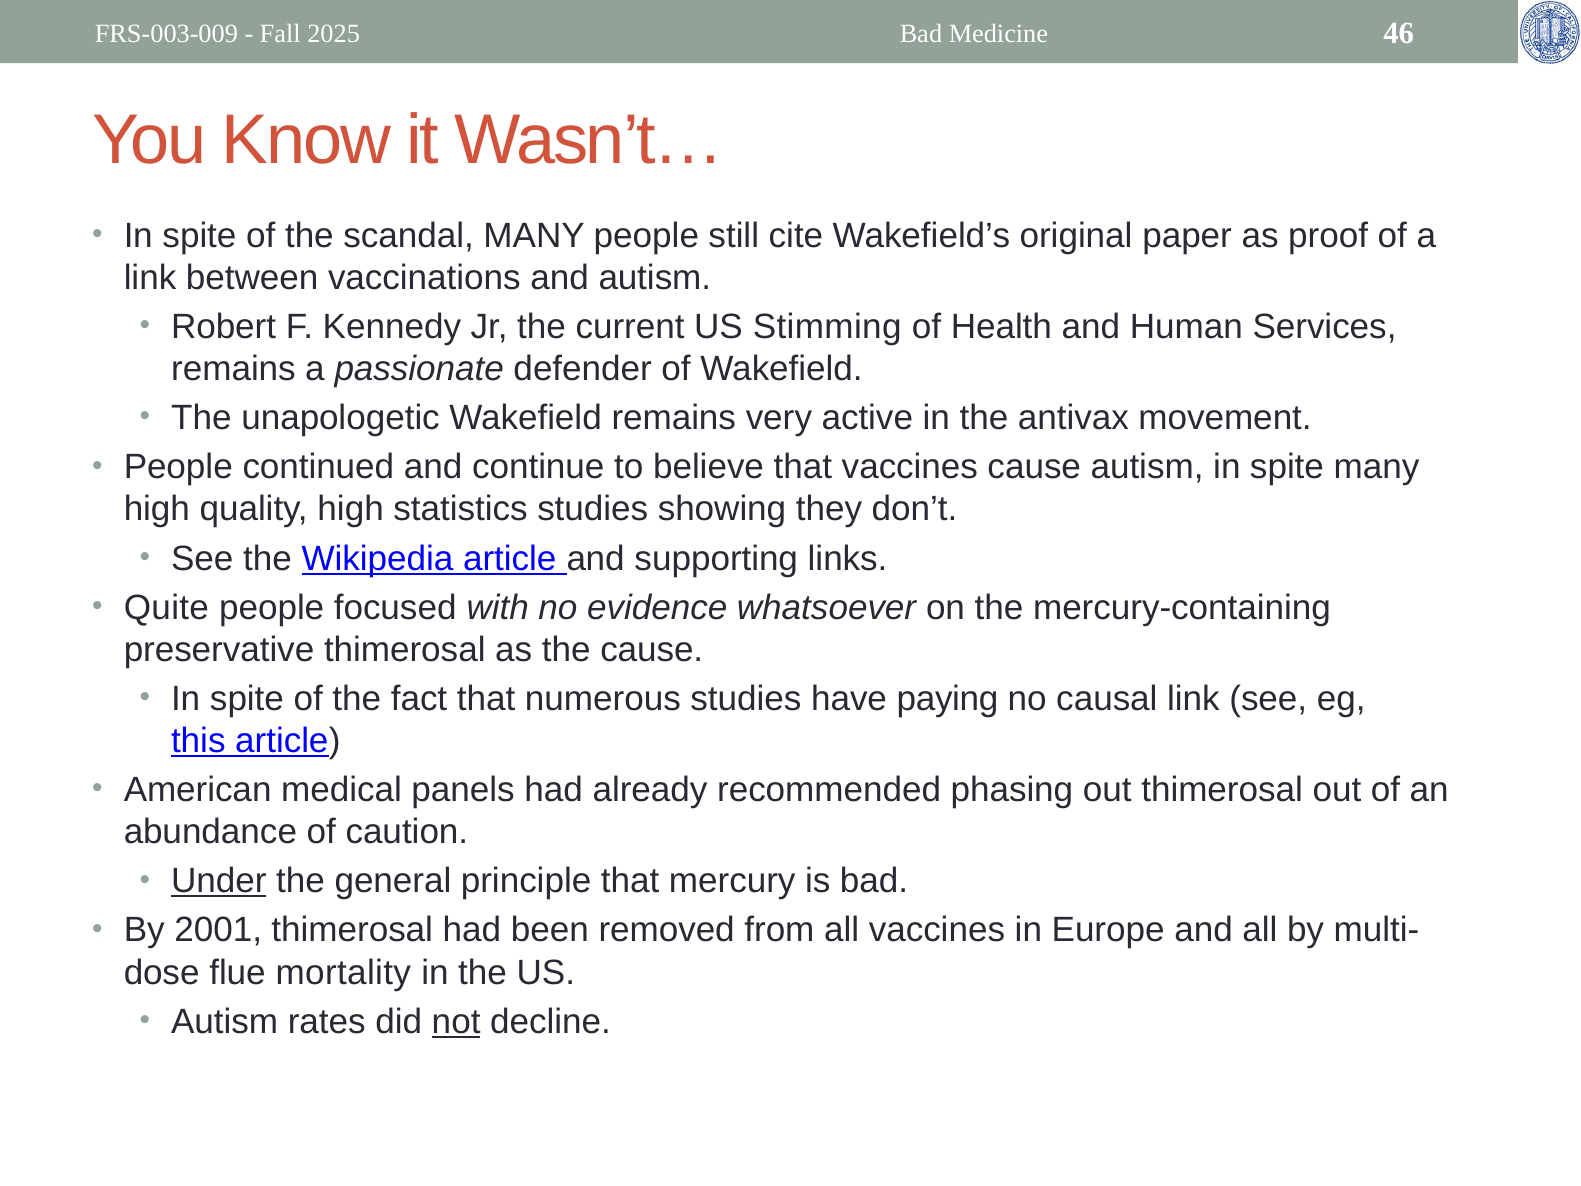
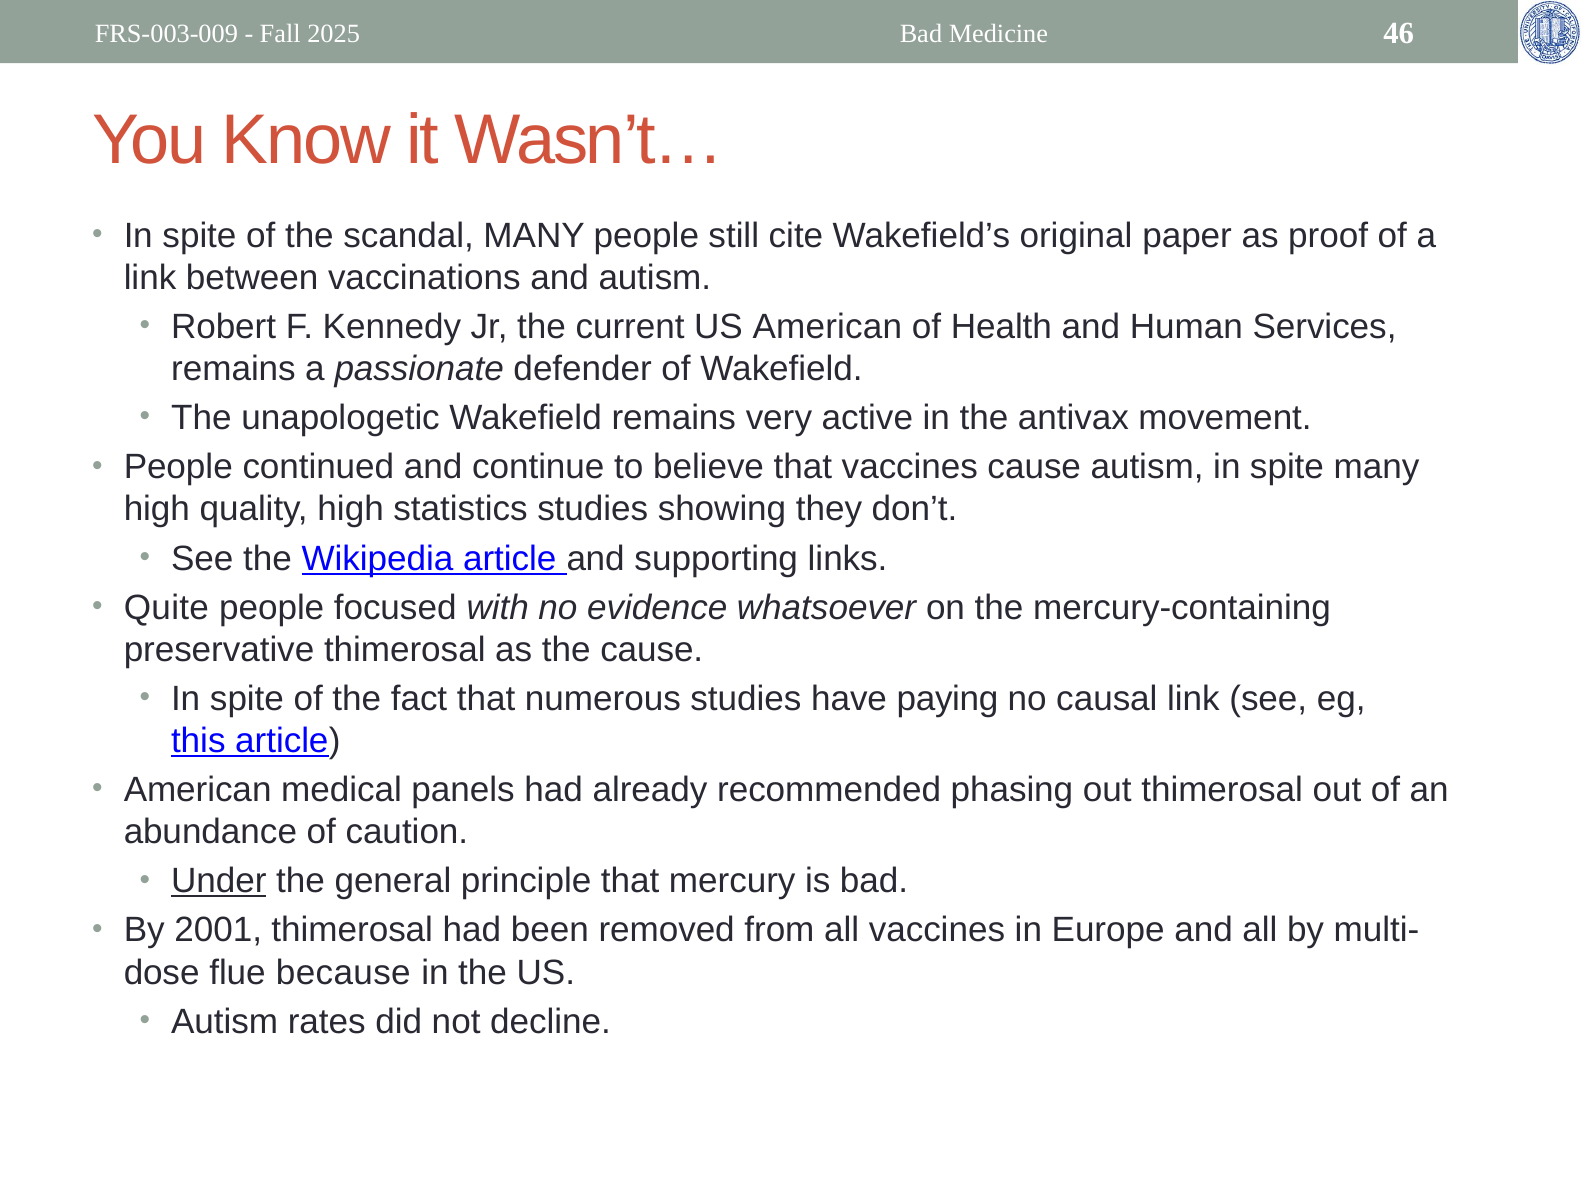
US Stimming: Stimming -> American (827, 327)
mortality: mortality -> because (343, 972)
not underline: present -> none (456, 1021)
